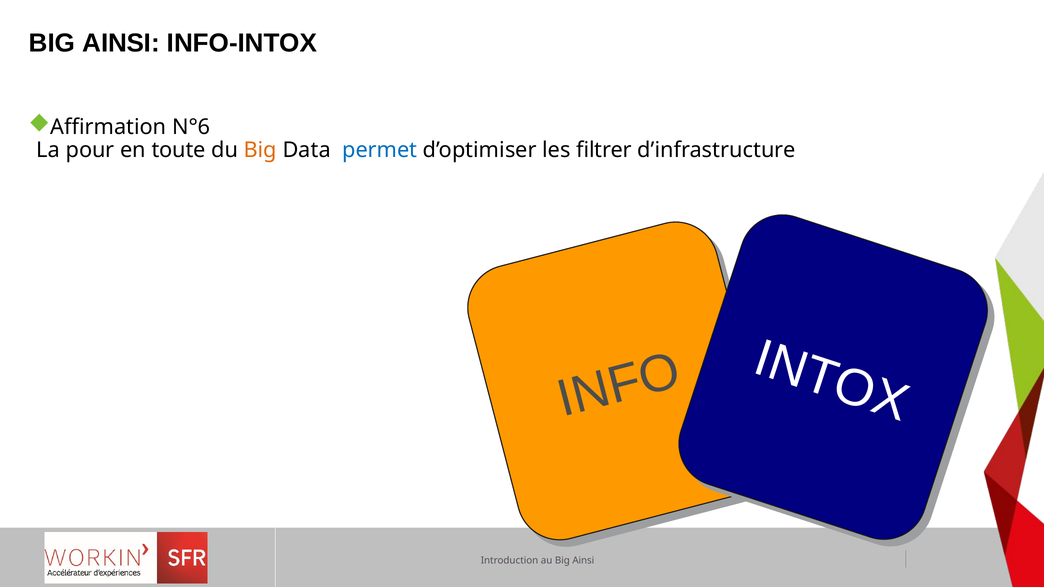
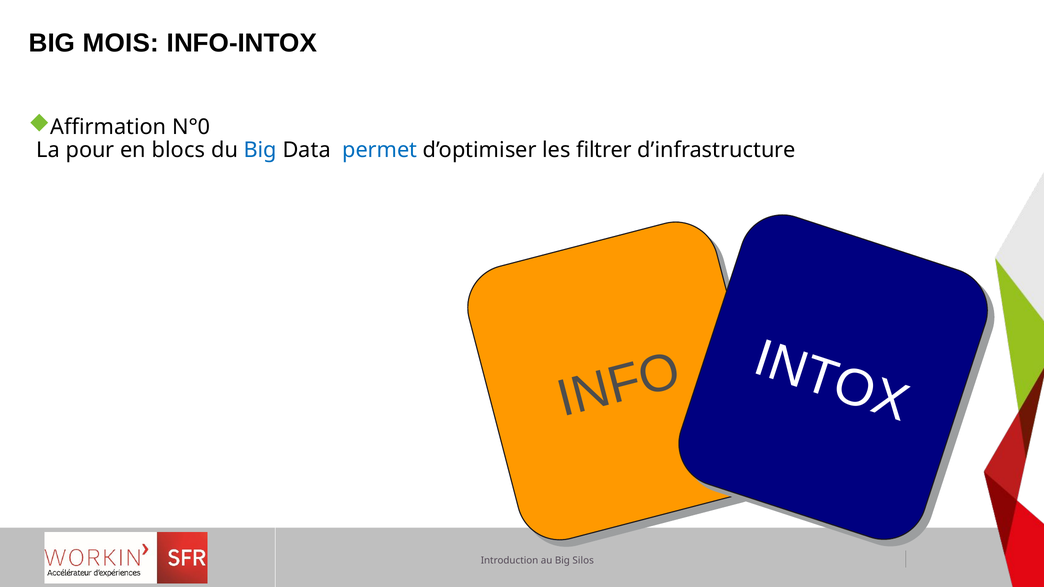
AINSI: AINSI -> MOIS (121, 43)
N°6: N°6 -> N°0 (191, 127)
toute: toute -> blocs (178, 150)
Big colour: orange -> blue (260, 150)
Ainsi: Ainsi -> Silos (583, 561)
